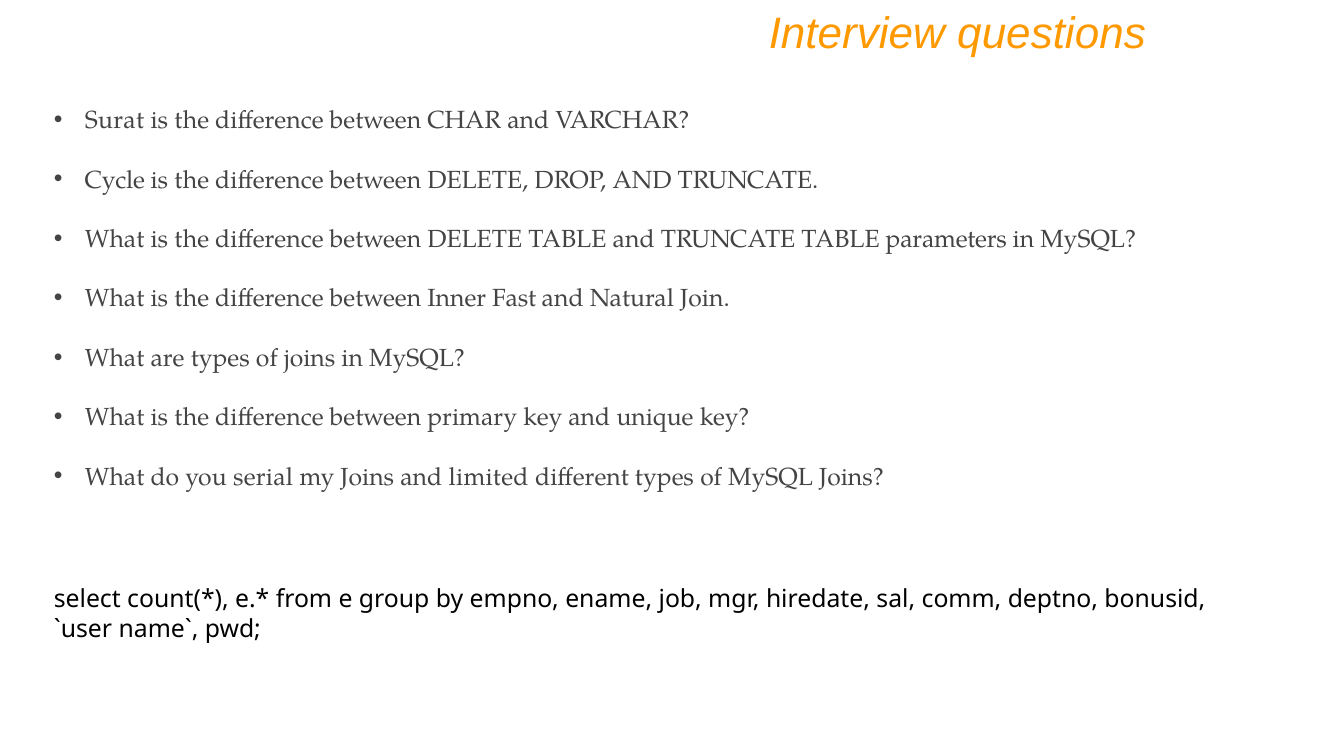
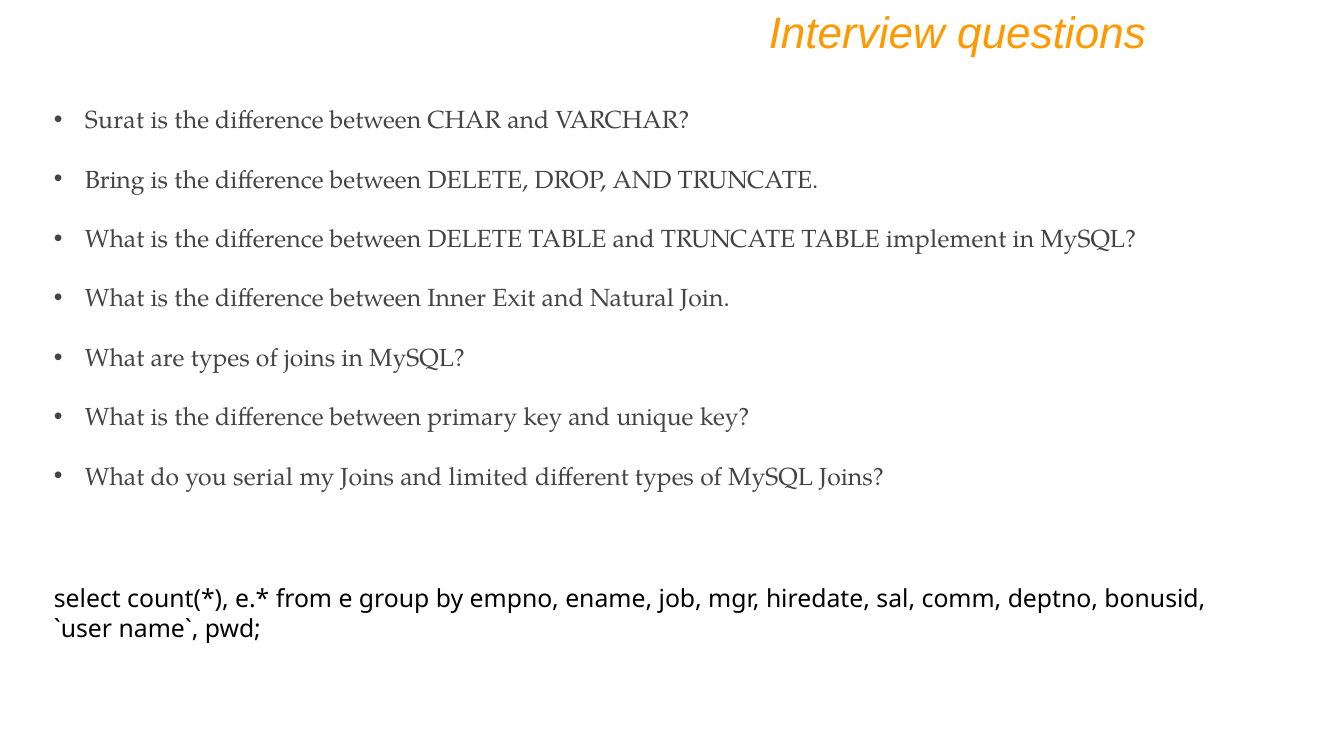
Cycle: Cycle -> Bring (115, 180)
parameters: parameters -> implement (946, 239)
Fast: Fast -> Exit (514, 299)
